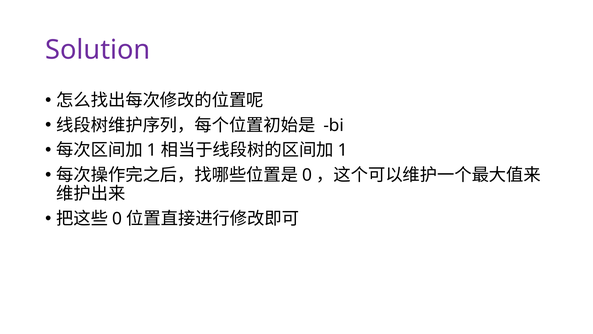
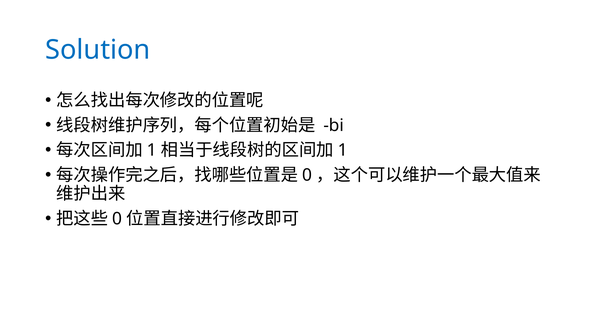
Solution colour: purple -> blue (98, 50)
